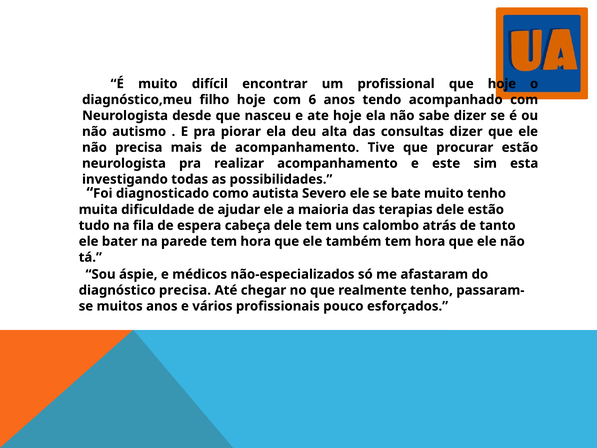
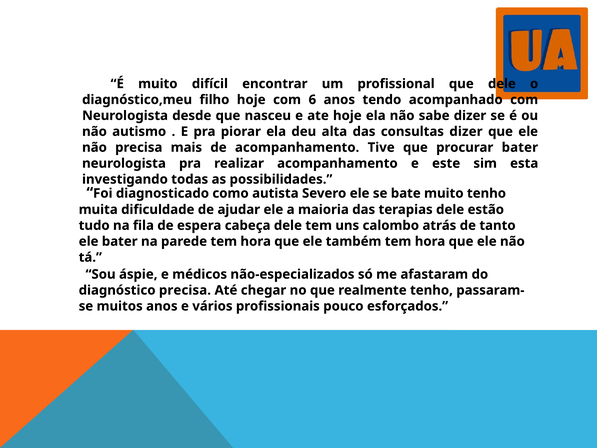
que hoje: hoje -> dele (502, 84)
procurar estão: estão -> bater (520, 147)
